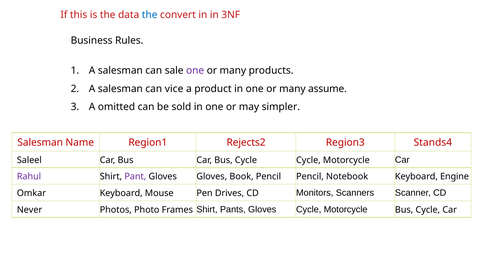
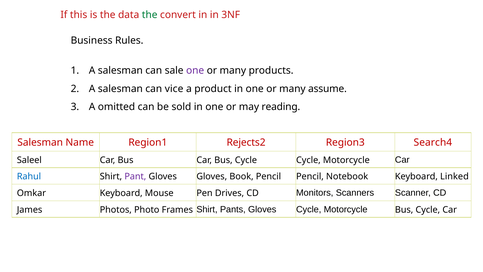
the colour: blue -> green (150, 15)
simpler: simpler -> reading (281, 107)
Stands4: Stands4 -> Search4 (433, 142)
Rahul colour: purple -> blue (29, 176)
Engine: Engine -> Linked (454, 176)
Never: Never -> James (30, 210)
